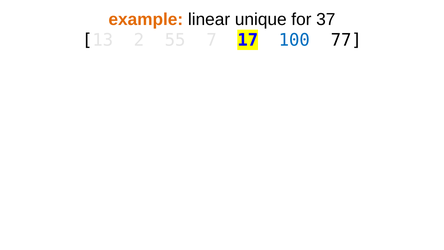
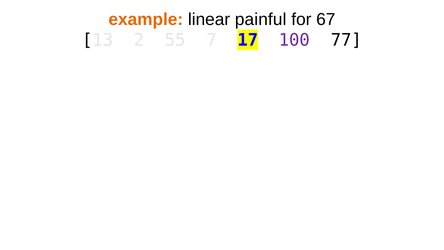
unique: unique -> painful (261, 19)
37: 37 -> 67 (326, 19)
100 colour: blue -> purple (294, 40)
